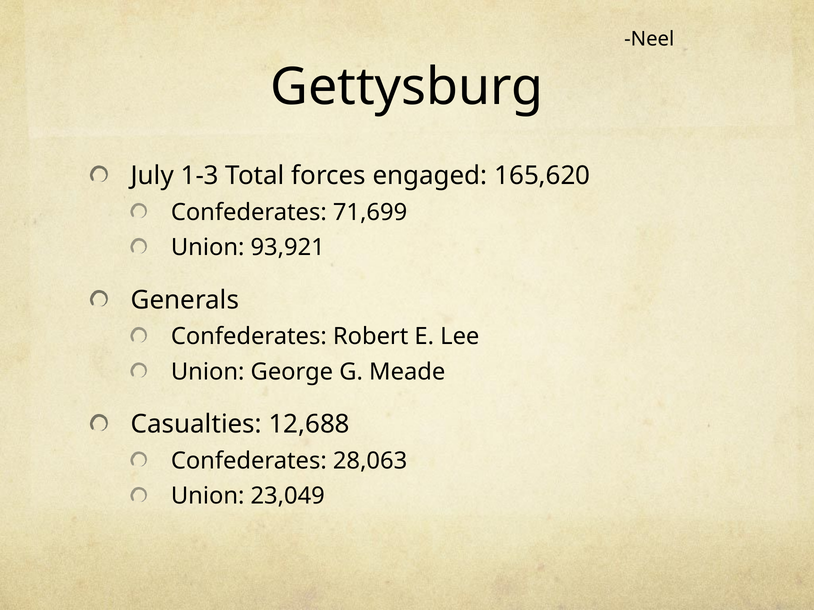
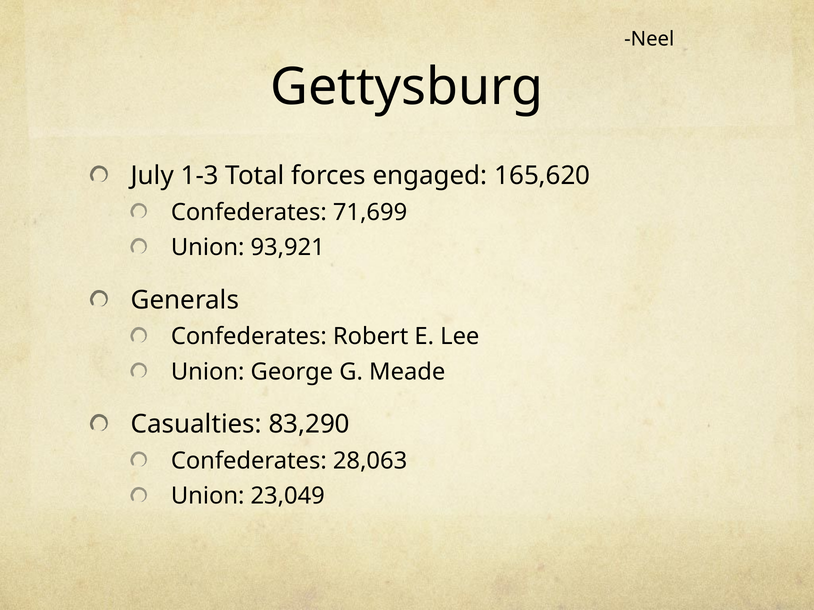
12,688: 12,688 -> 83,290 (309, 425)
